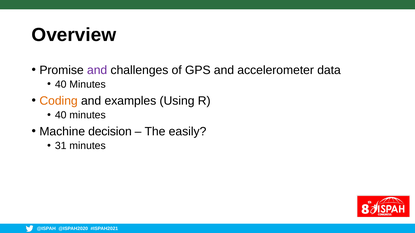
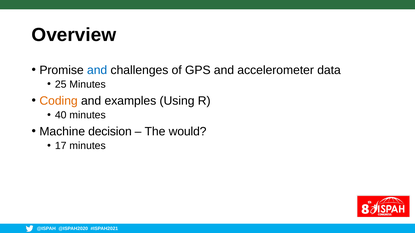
and colour: purple -> blue (97, 70)
40: 40 -> 25 (61, 84)
easily: easily -> would (188, 132)
31: 31 -> 17 (61, 146)
